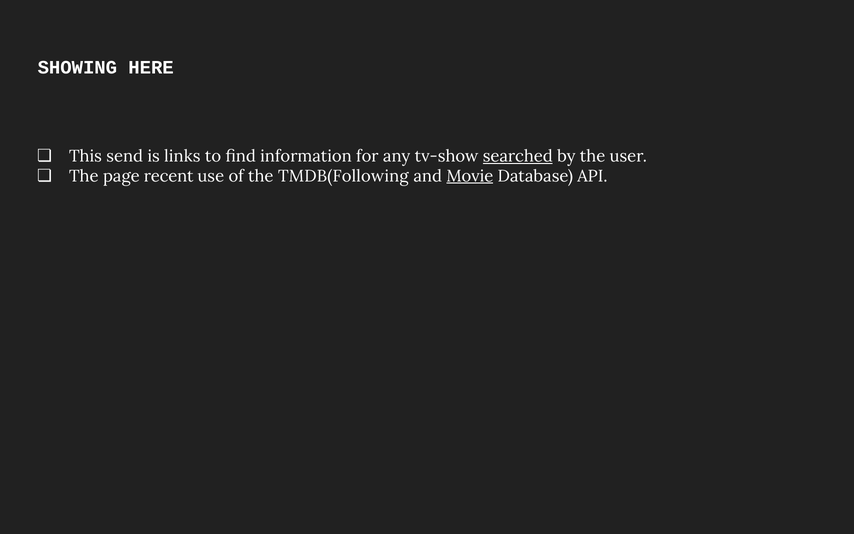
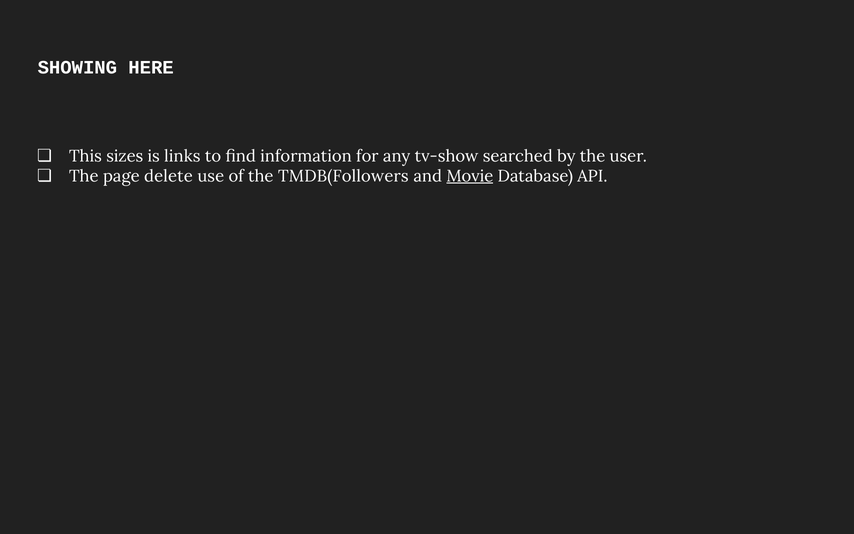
send: send -> sizes (125, 156)
searched underline: present -> none (518, 156)
recent: recent -> delete (168, 176)
TMDB(Following: TMDB(Following -> TMDB(Followers (343, 176)
